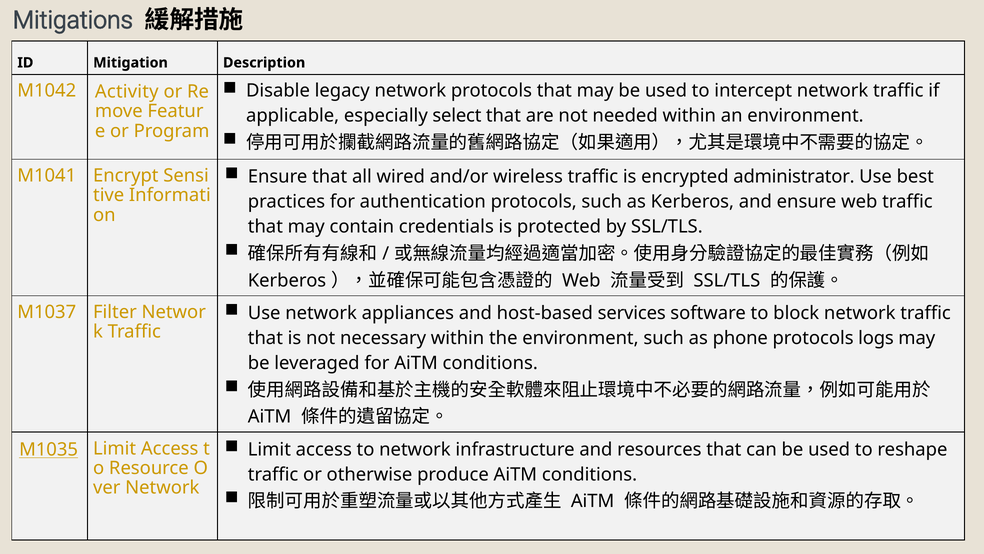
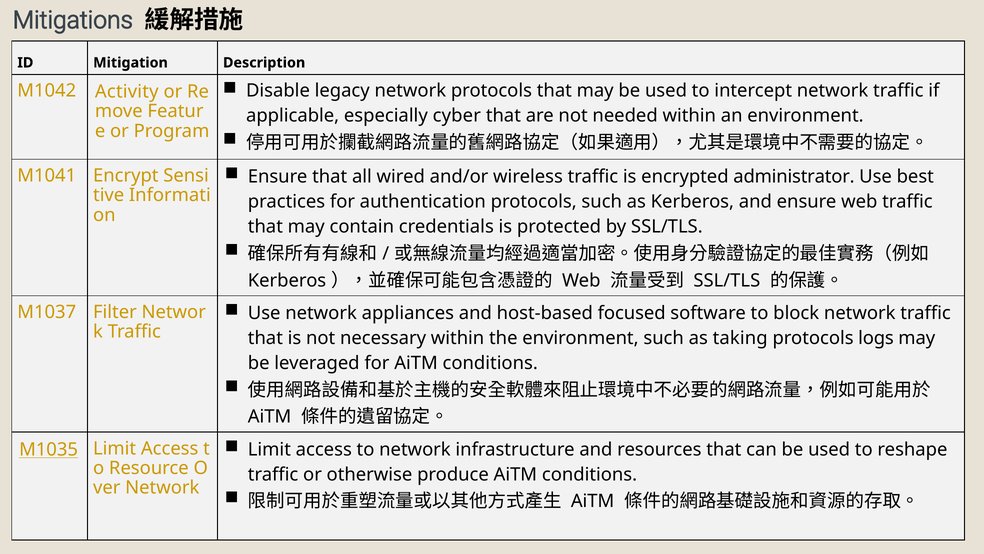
select: select -> cyber (457, 116)
services: services -> focused (632, 313)
phone: phone -> taking (740, 338)
